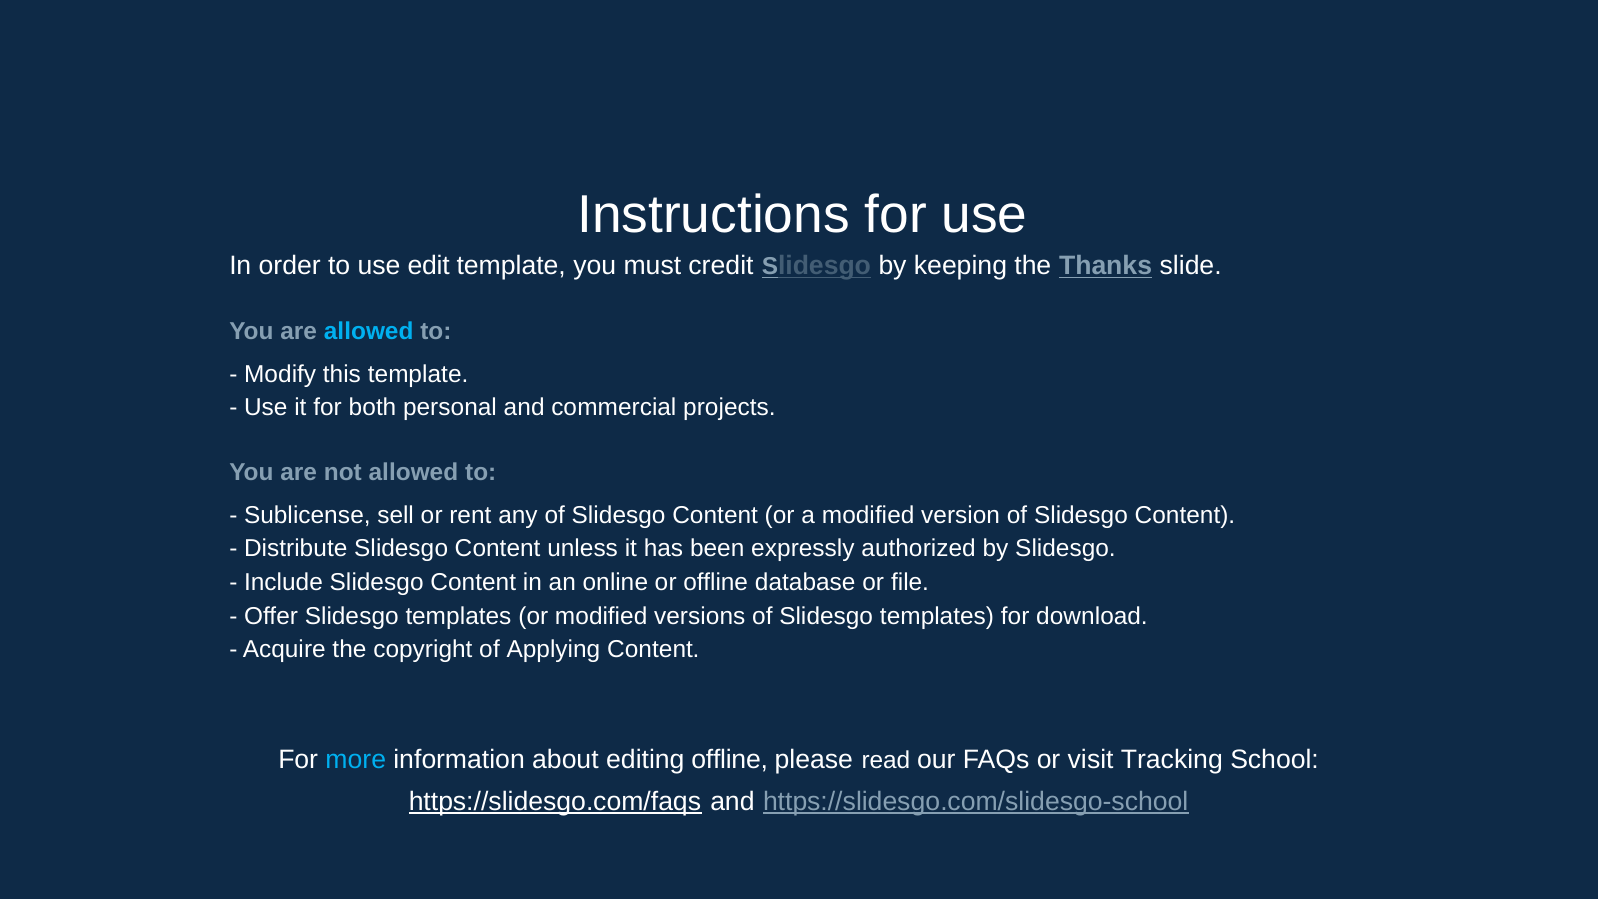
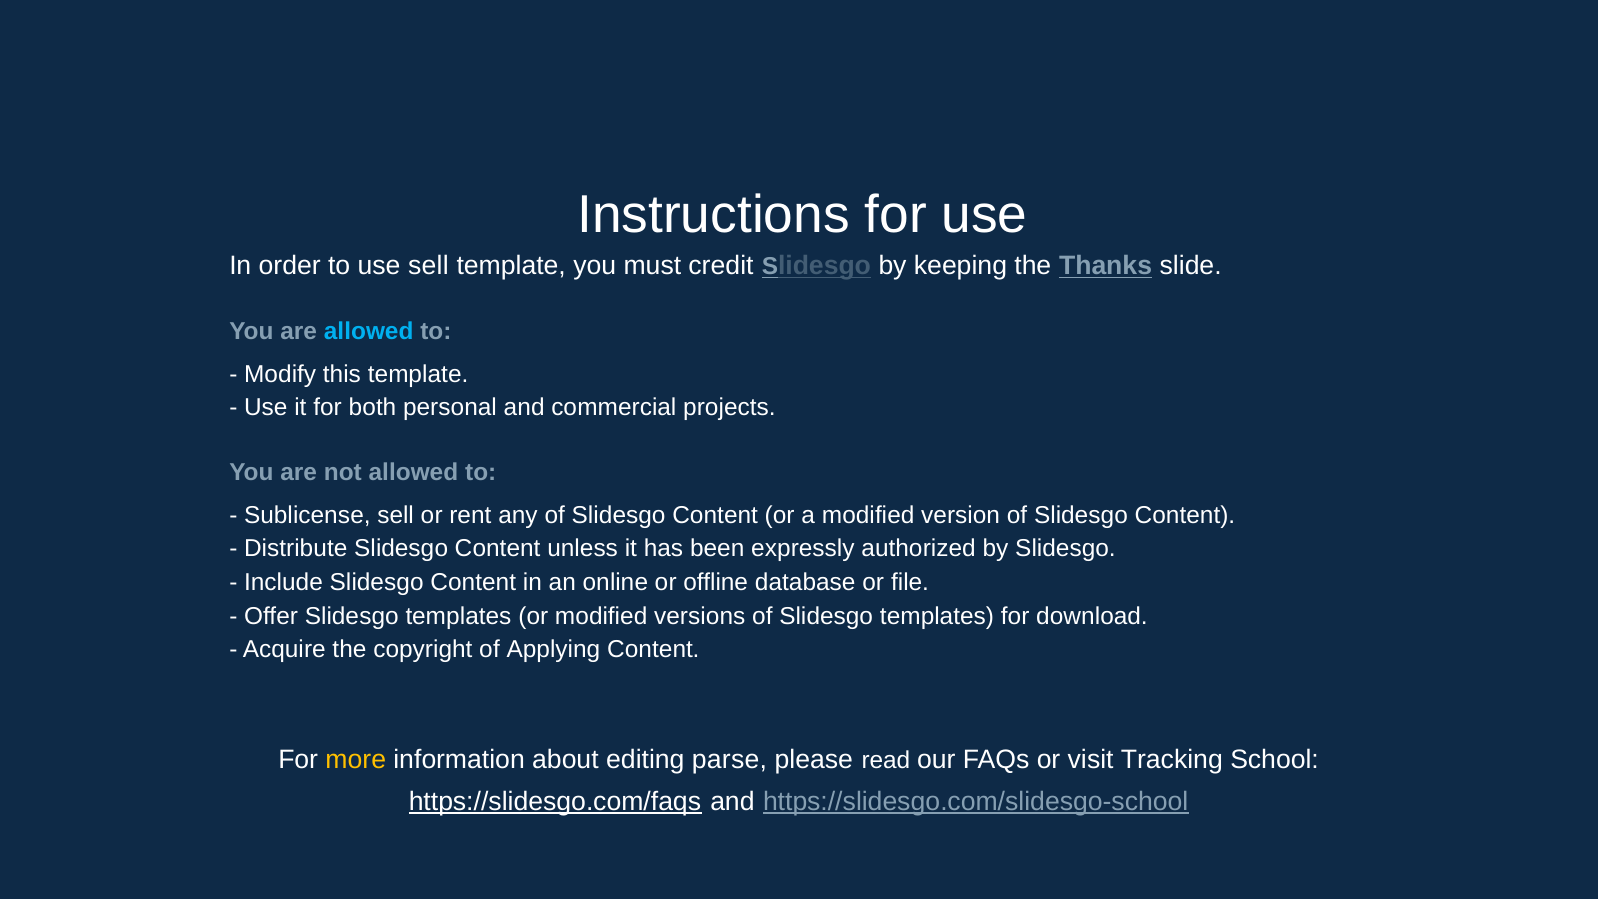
use edit: edit -> sell (428, 266)
more colour: light blue -> yellow (356, 759)
editing offline: offline -> parse (729, 759)
